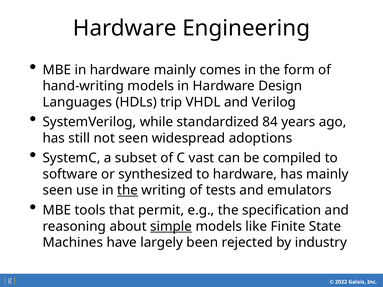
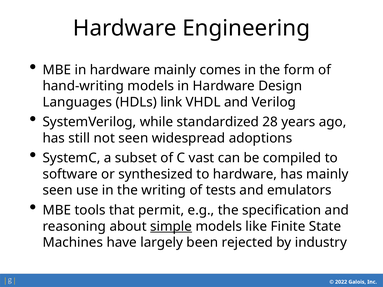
trip: trip -> link (171, 102)
84: 84 -> 28 (270, 122)
the underline: present -> none (128, 190)
